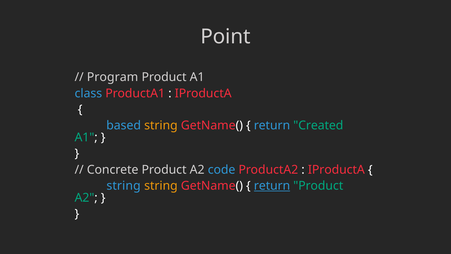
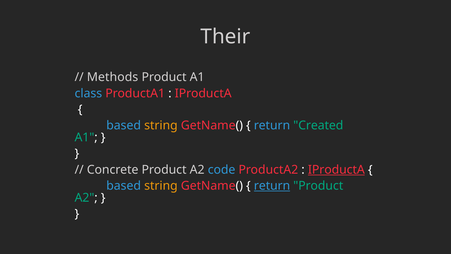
Point: Point -> Their (225, 37)
Program: Program -> Methods (113, 77)
IProductA underline: none -> present (336, 169)
string: string -> based (124, 186)
